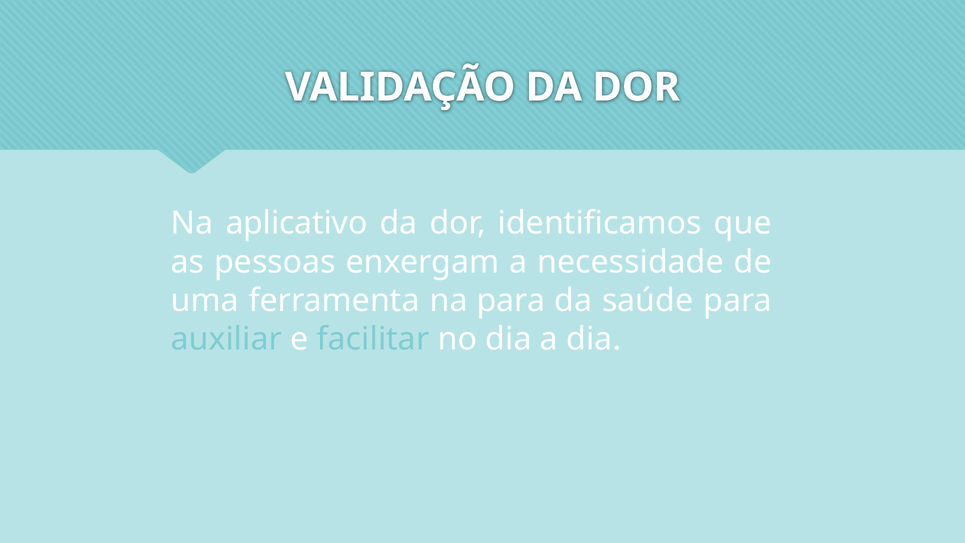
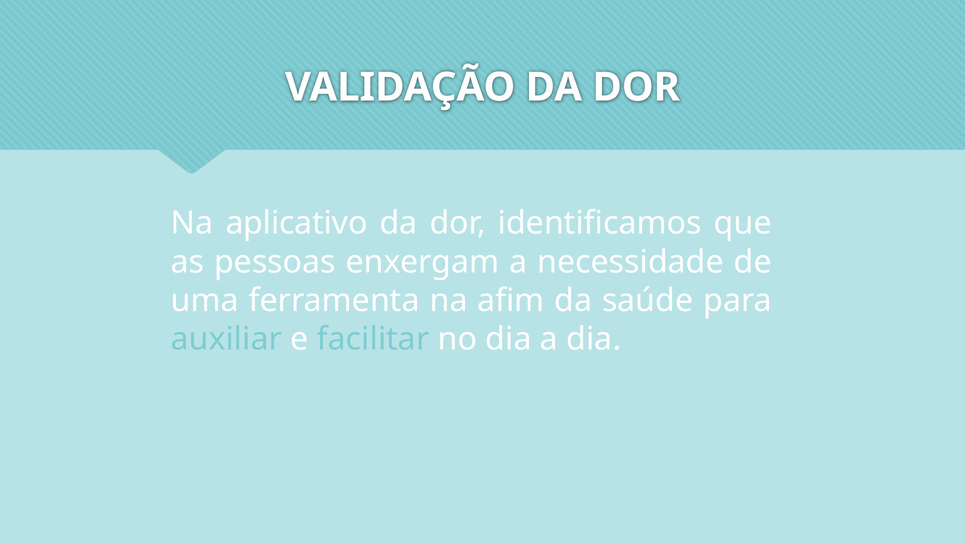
na para: para -> afim (511, 301)
